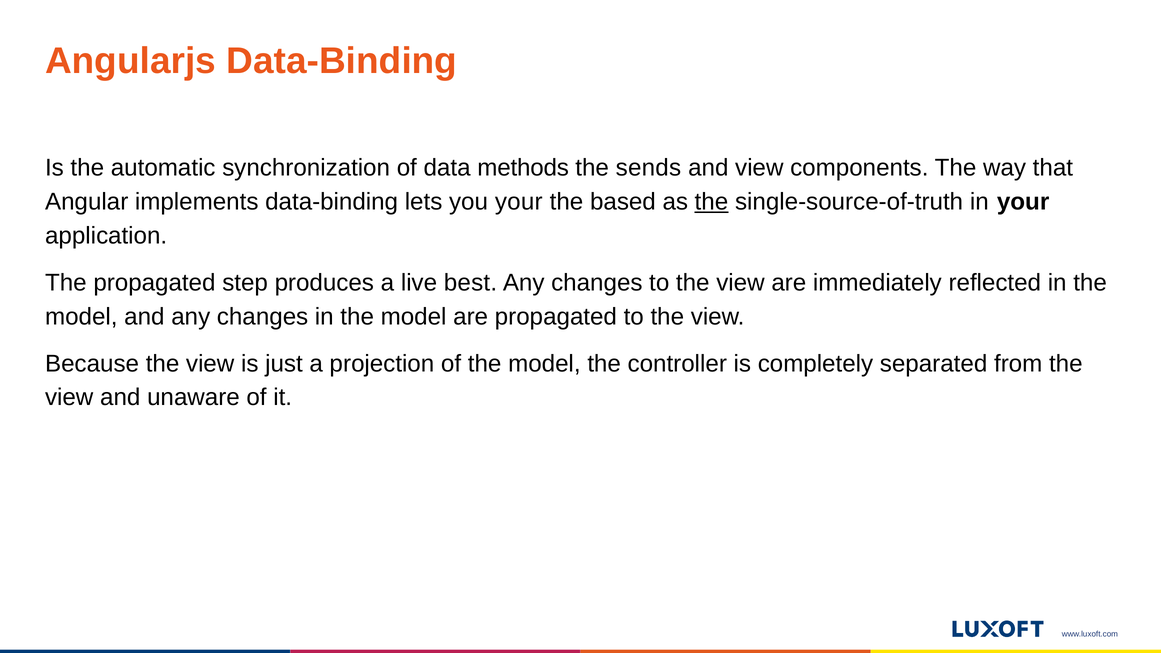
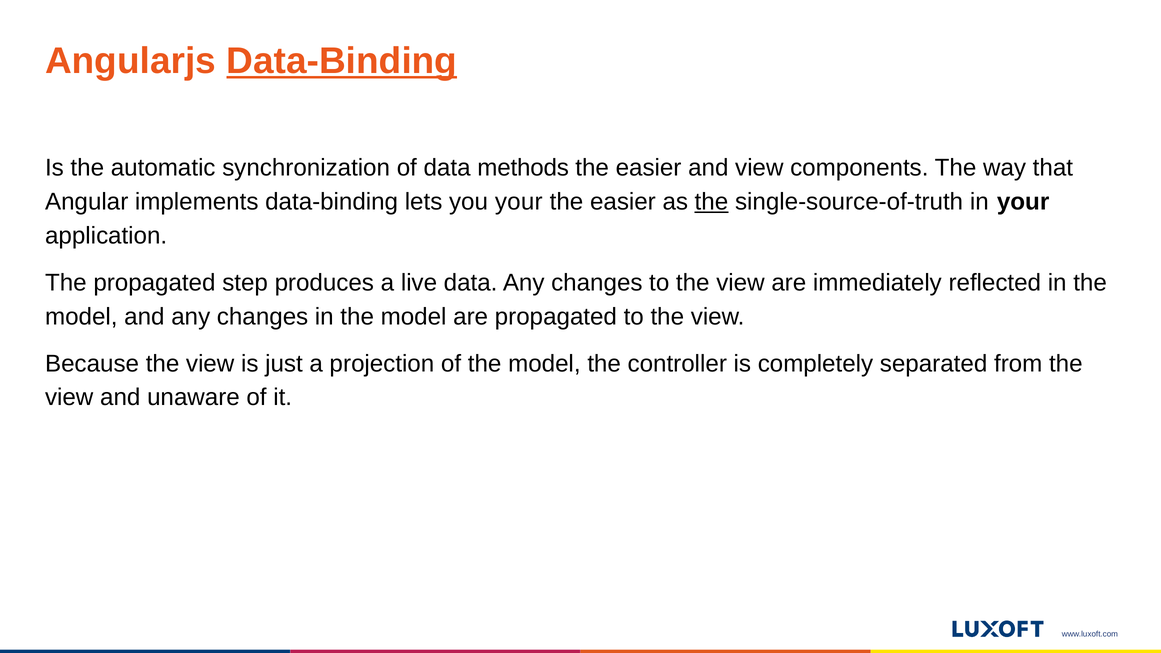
Data-Binding underline: none -> present (342, 61)
sends: sends -> easier (649, 168)
based: based -> easier (623, 202)
live best: best -> data (471, 283)
